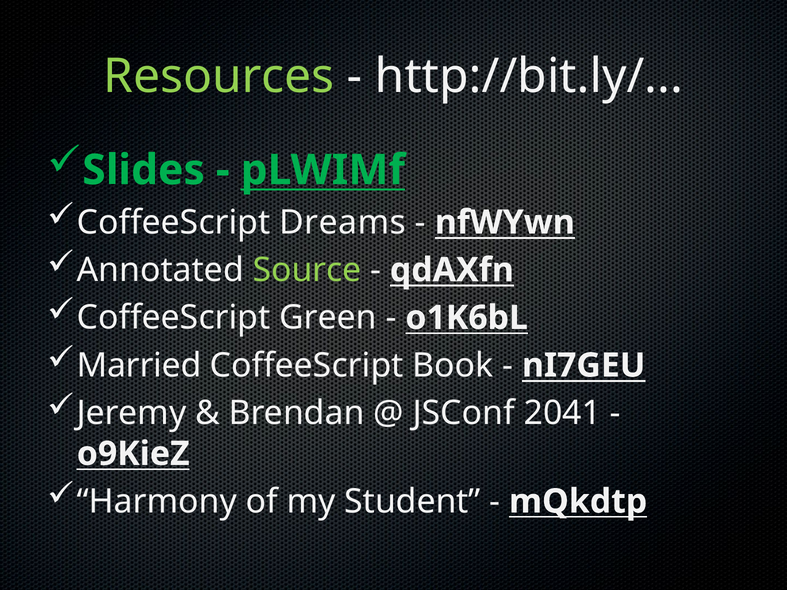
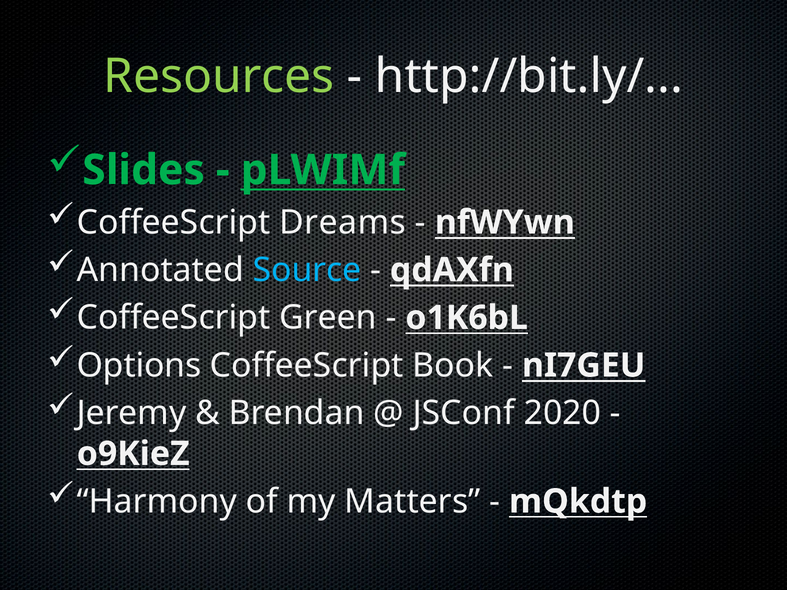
Source colour: light green -> light blue (307, 270)
Married: Married -> Options (139, 366)
2041: 2041 -> 2020 (562, 413)
Student: Student -> Matters (412, 502)
